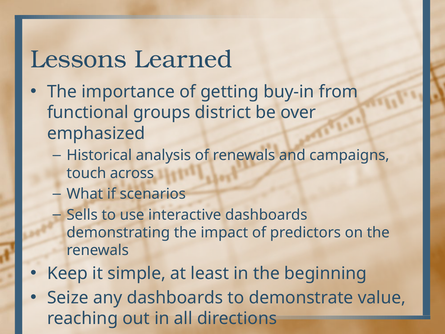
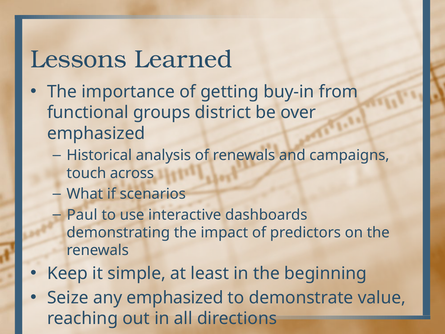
Sells: Sells -> Paul (82, 215)
any dashboards: dashboards -> emphasized (175, 297)
